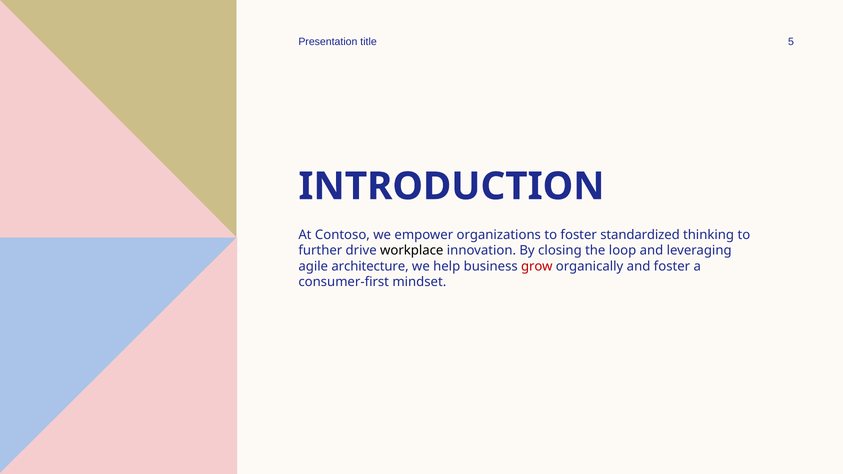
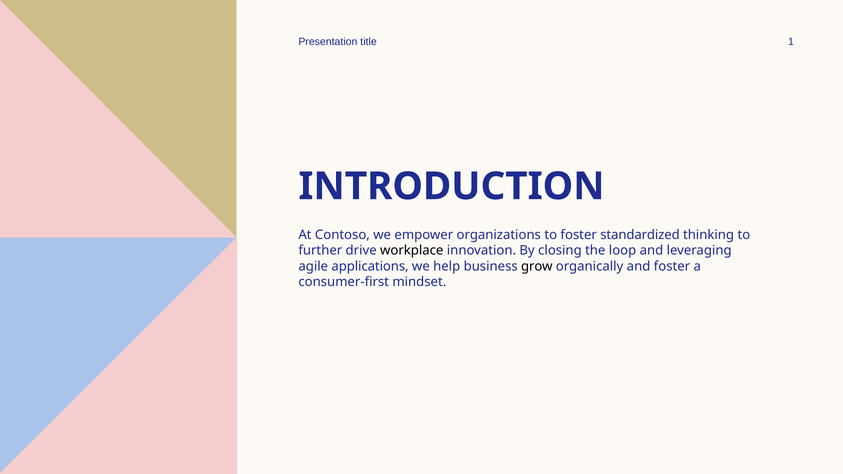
5: 5 -> 1 (791, 42)
architecture: architecture -> applications (370, 266)
grow colour: red -> black (537, 266)
